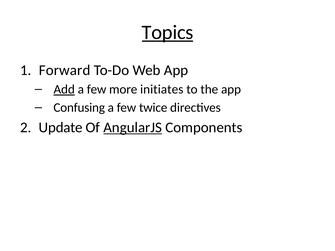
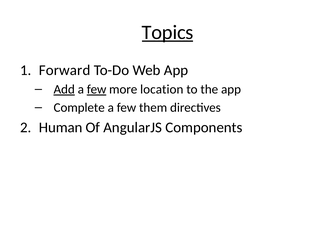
few underline: none -> present (97, 89)
initiates: initiates -> location (162, 89)
Confusing: Confusing -> Complete (79, 108)
twice: twice -> them (153, 108)
Update: Update -> Human (61, 128)
AngularJS underline: present -> none (133, 128)
